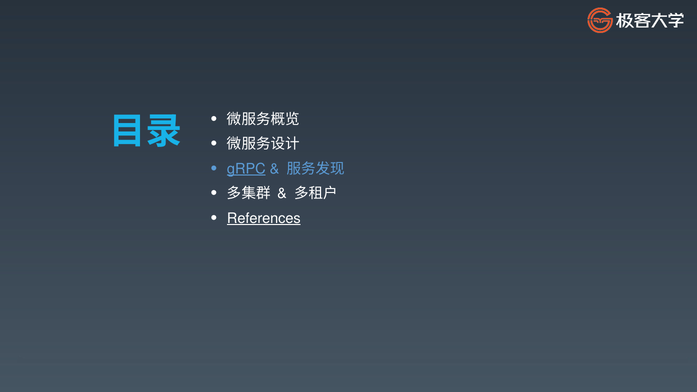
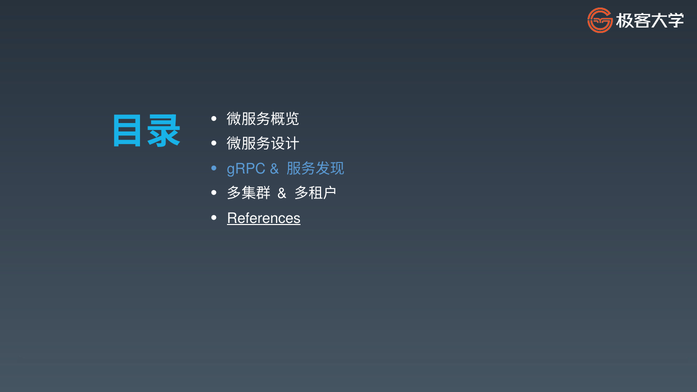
gRPC underline: present -> none (246, 169)
